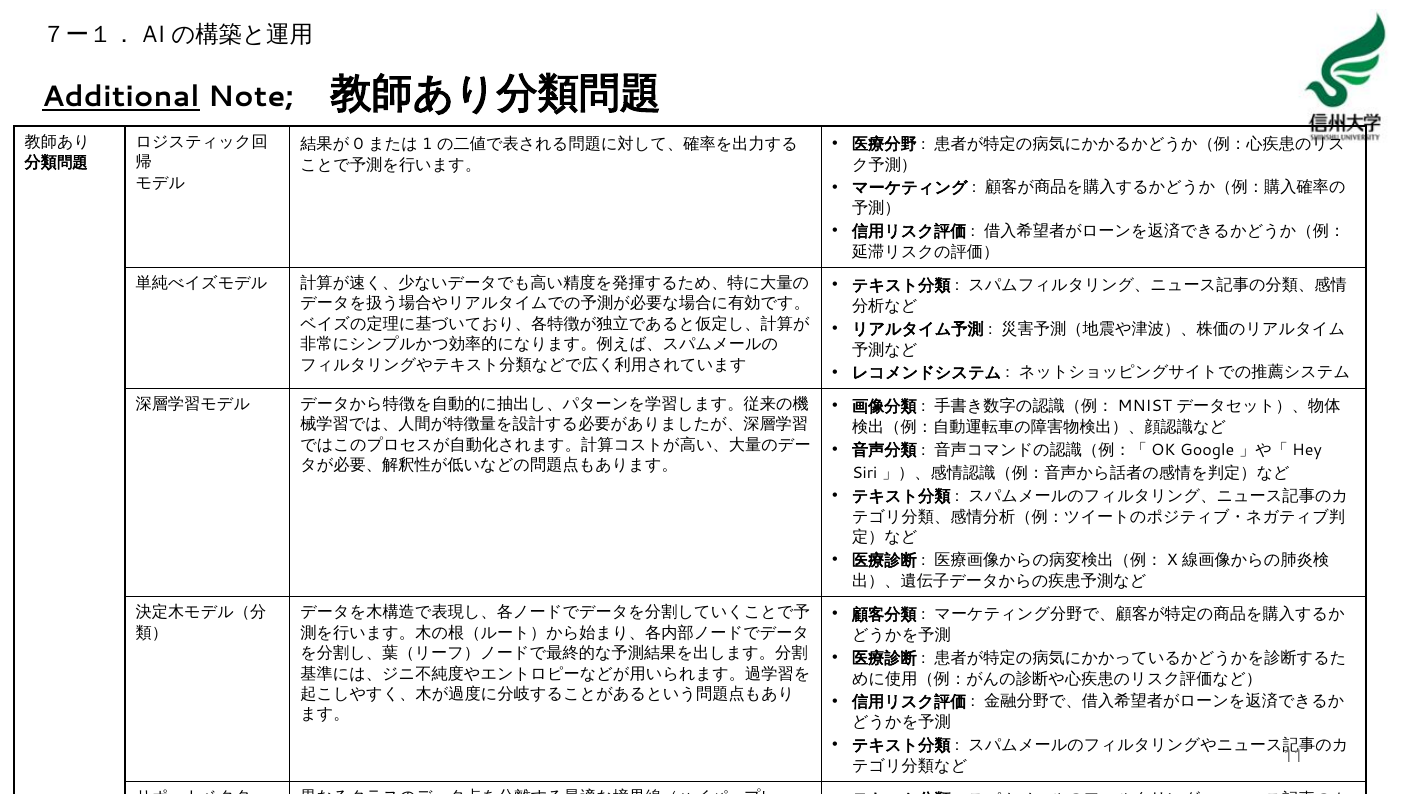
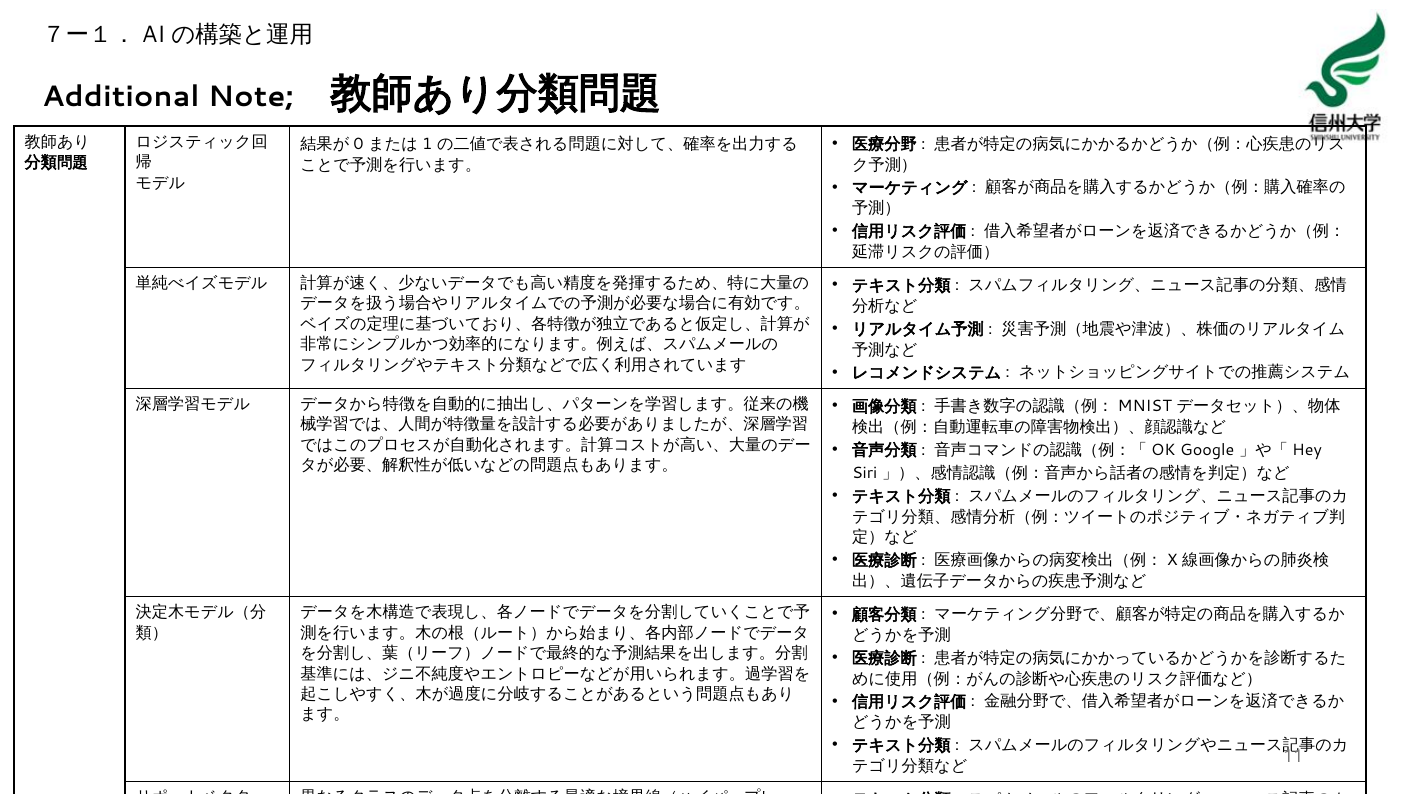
Additional underline: present -> none (121, 97)
